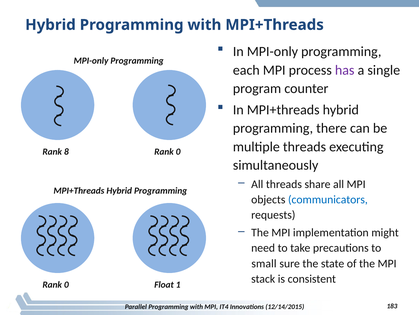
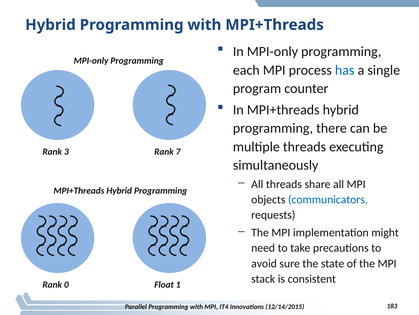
has colour: purple -> blue (345, 70)
8: 8 -> 3 (66, 151)
0: 0 -> 7 (178, 151)
small: small -> avoid (264, 263)
